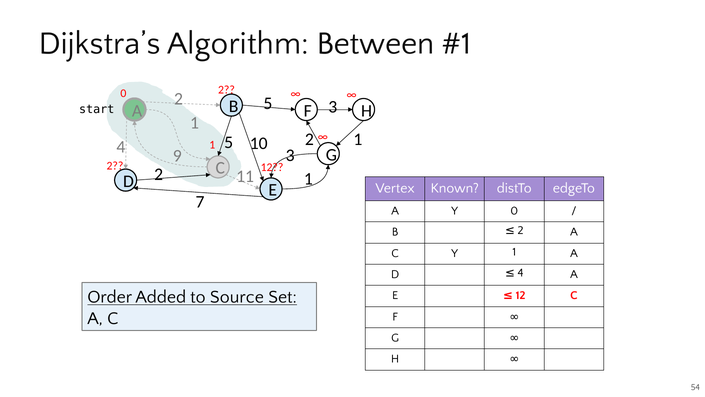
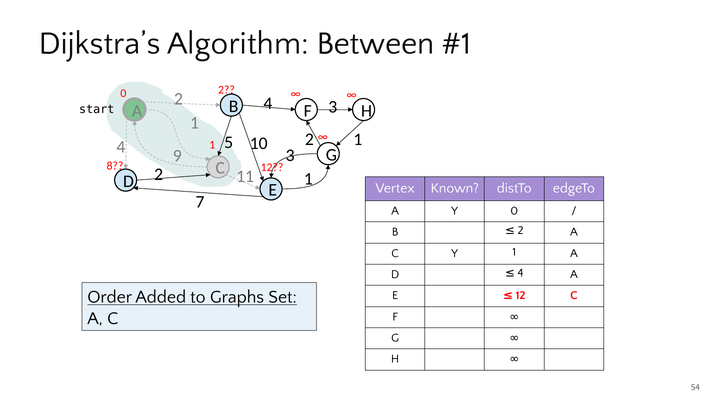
5: 5 -> 4 (268, 104)
2: 2 -> 8 (115, 166)
Source: Source -> Graphs (237, 297)
